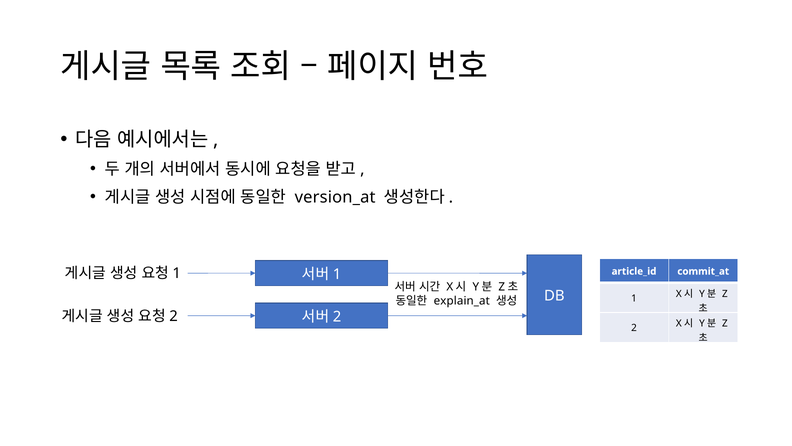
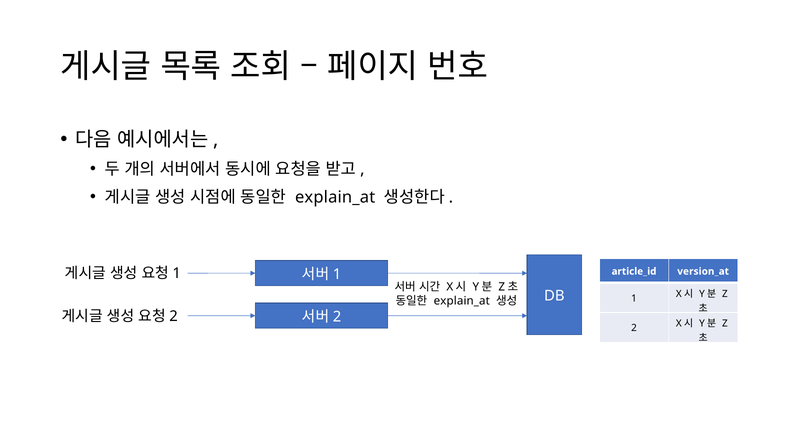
version_at: version_at -> explain_at (335, 197)
commit_at: commit_at -> version_at (703, 271)
